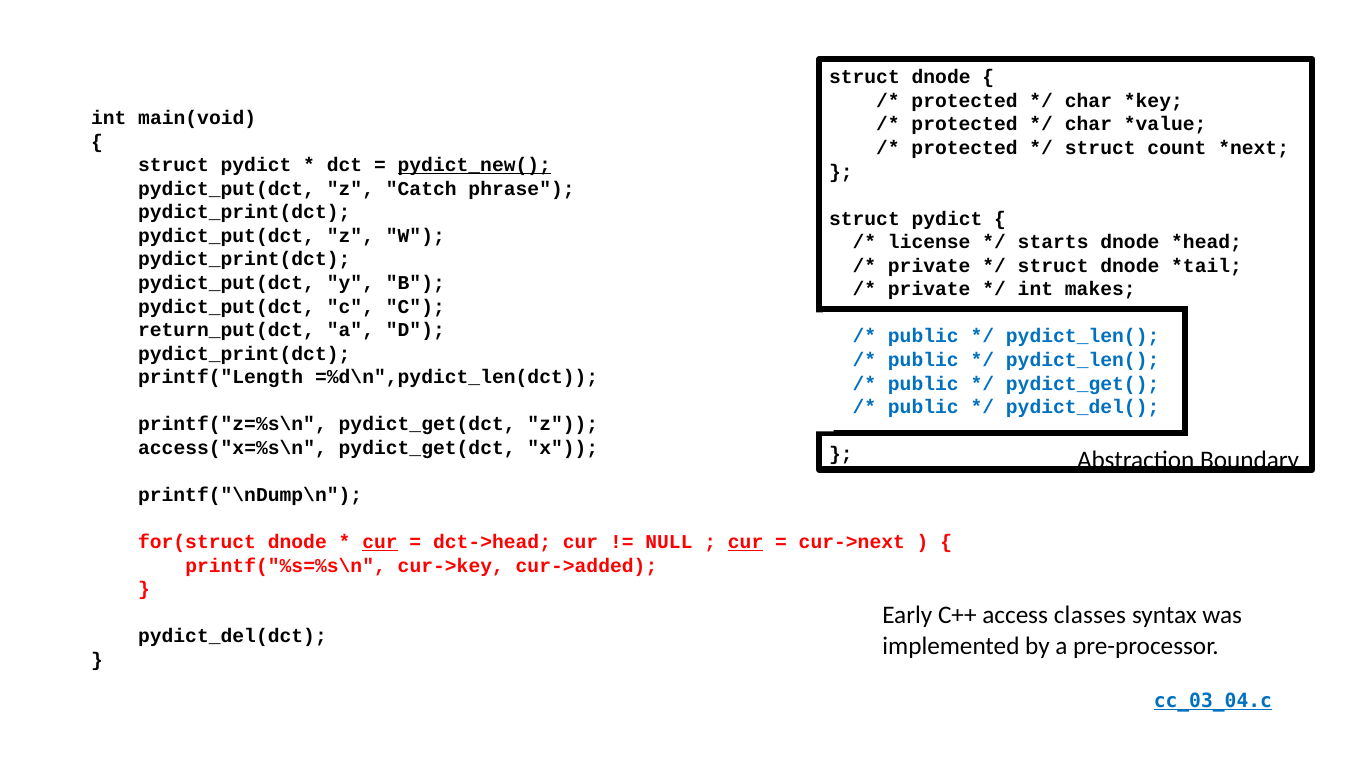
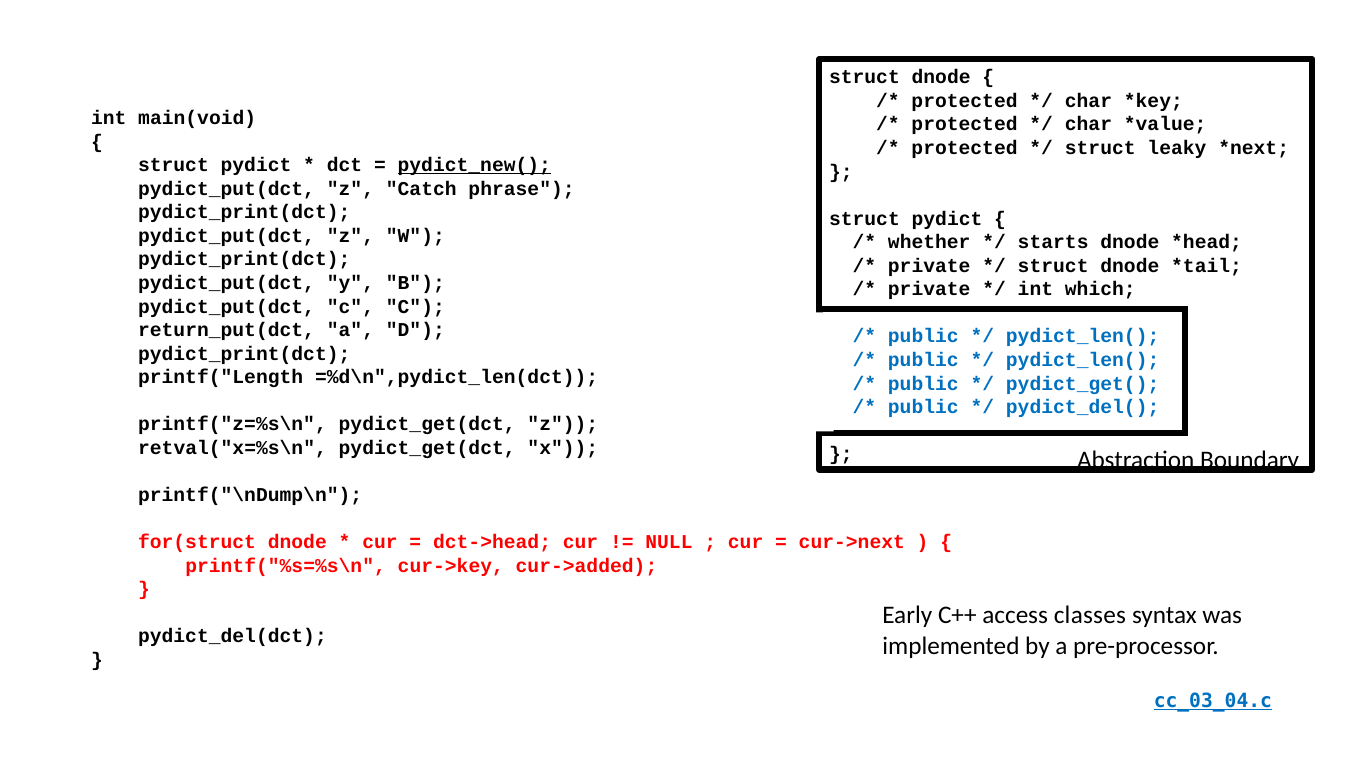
count: count -> leaky (1177, 148)
license: license -> whether (929, 242)
makes: makes -> which (1100, 289)
access("x=%s\n: access("x=%s\n -> retval("x=%s\n (232, 448)
cur underline: present -> none (380, 542)
cur underline: present -> none (746, 542)
